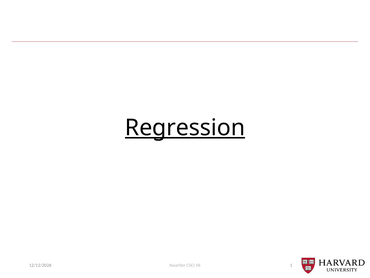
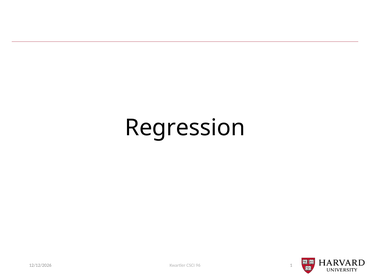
Regression underline: present -> none (185, 128)
